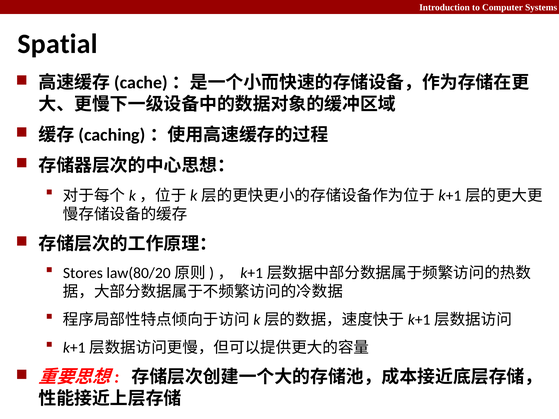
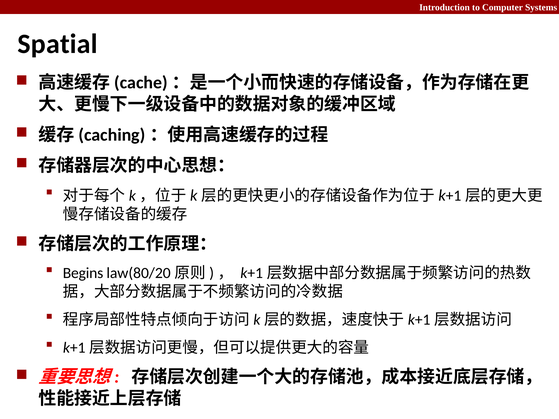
Stores: Stores -> Begins (83, 273)
